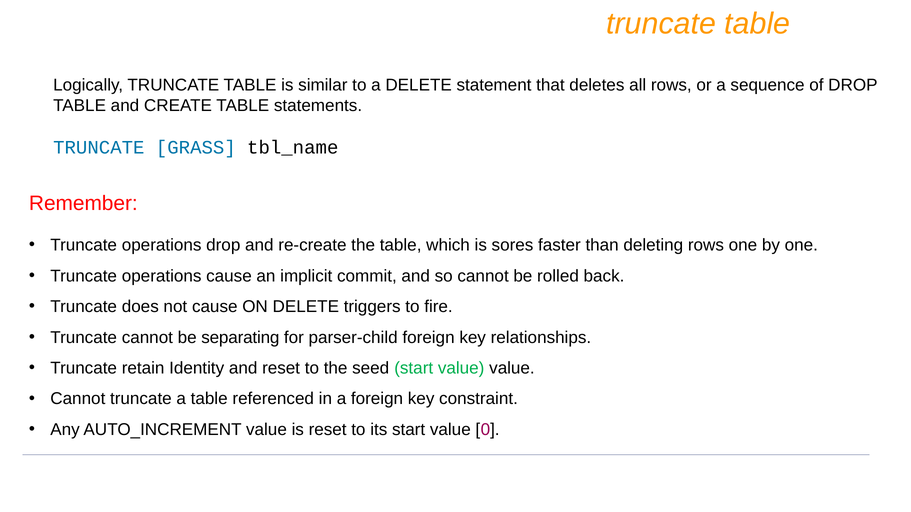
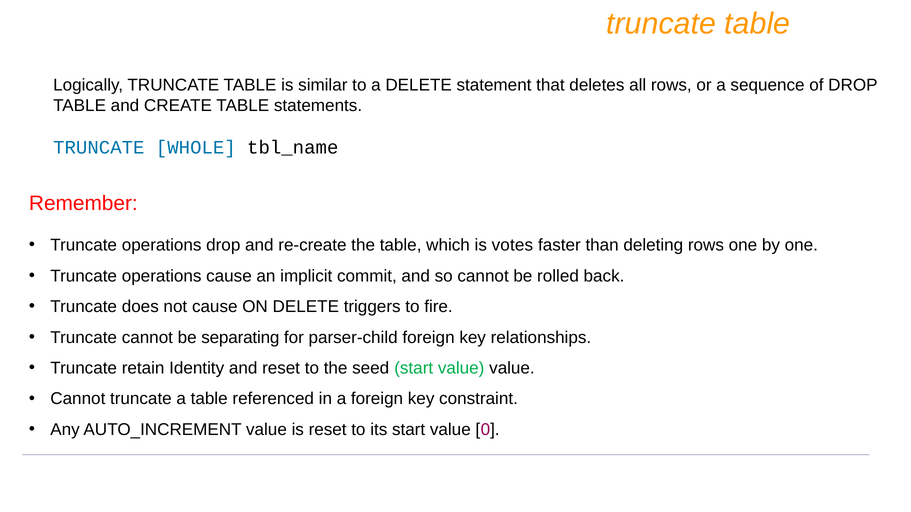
GRASS: GRASS -> WHOLE (196, 148)
sores: sores -> votes (512, 245)
